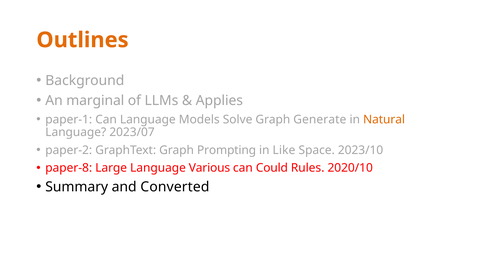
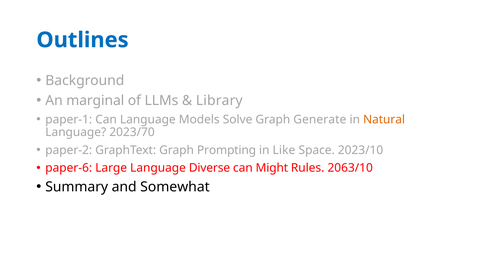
Outlines colour: orange -> blue (82, 40)
Applies: Applies -> Library (219, 101)
2023/07: 2023/07 -> 2023/70 (132, 132)
paper-8: paper-8 -> paper-6 (69, 168)
Various: Various -> Diverse (209, 168)
Could: Could -> Might (272, 168)
2020/10: 2020/10 -> 2063/10 (350, 168)
Converted: Converted -> Somewhat (175, 187)
